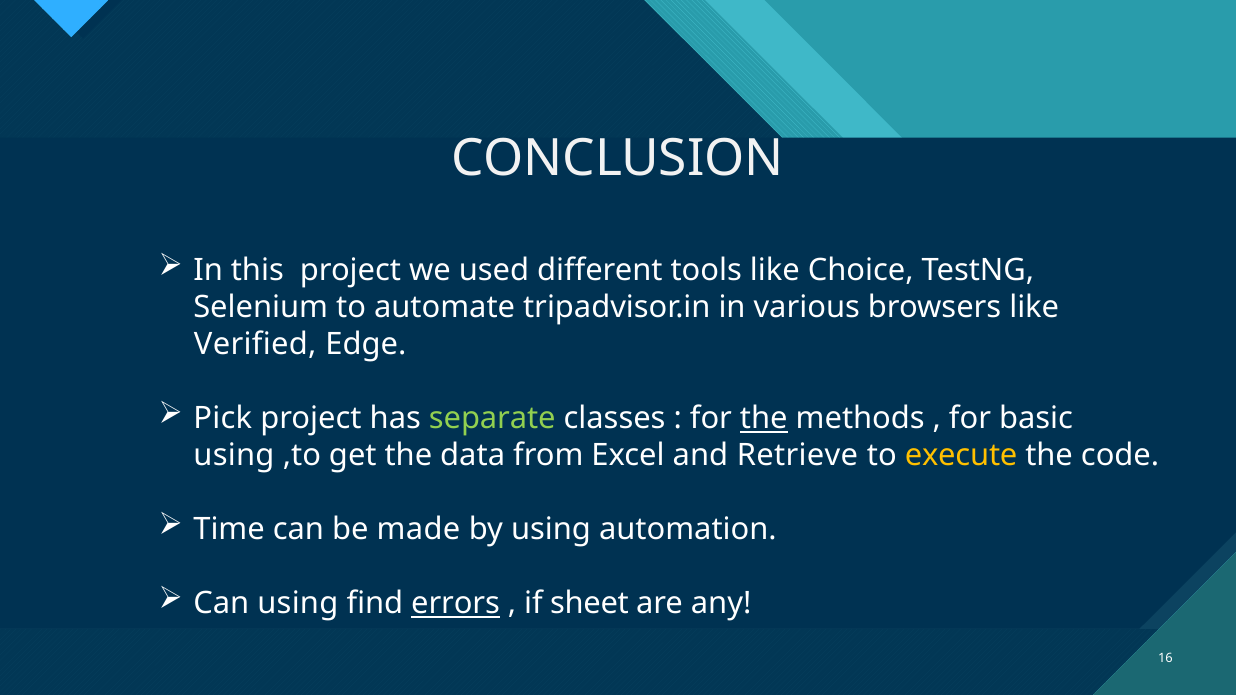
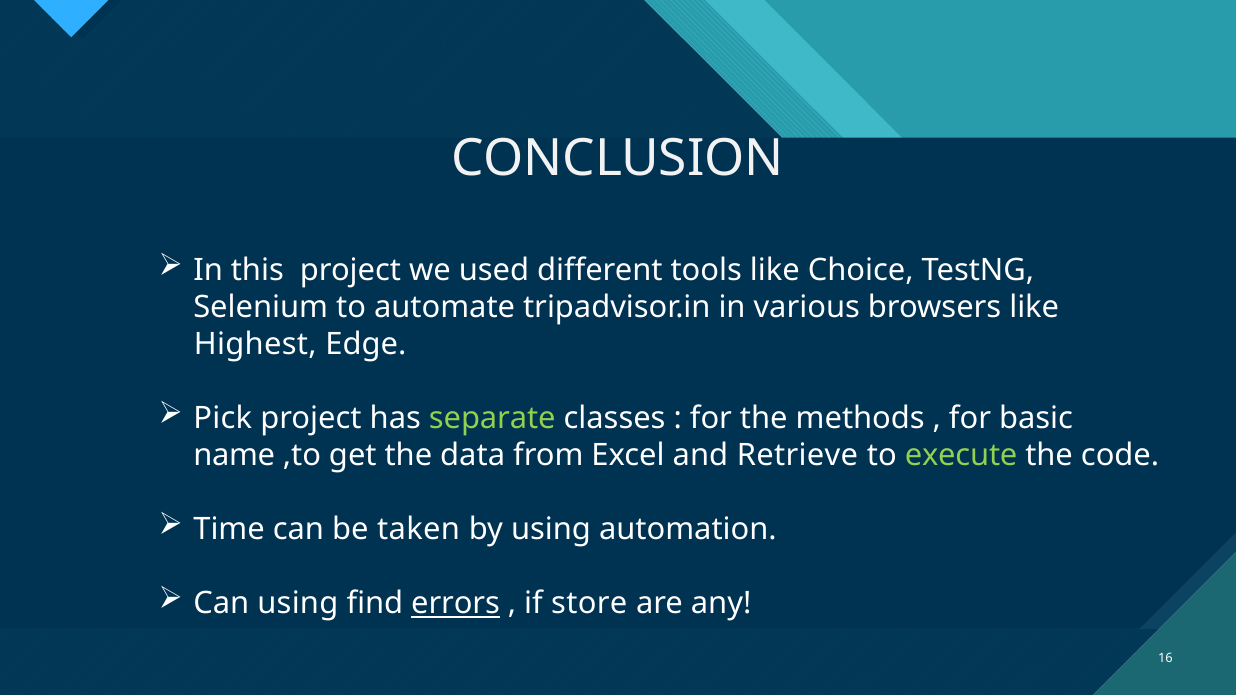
Verified: Verified -> Highest (255, 344)
the underline: present -> none (764, 418)
using: using -> name (234, 456)
execute colour: yellow -> light green (961, 456)
made: made -> taken (419, 530)
sheet: sheet -> store (589, 604)
